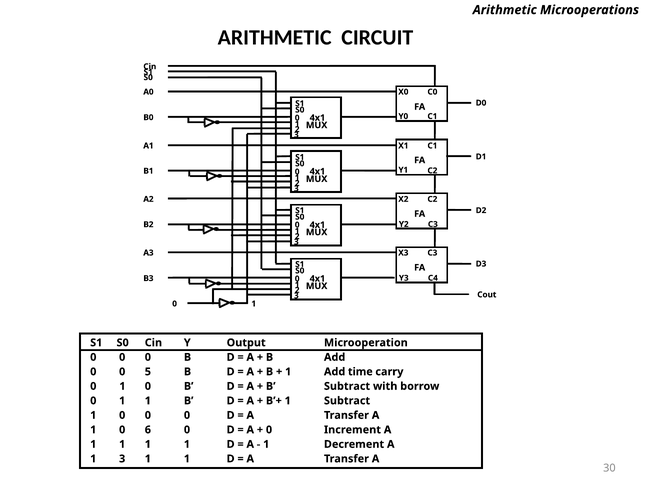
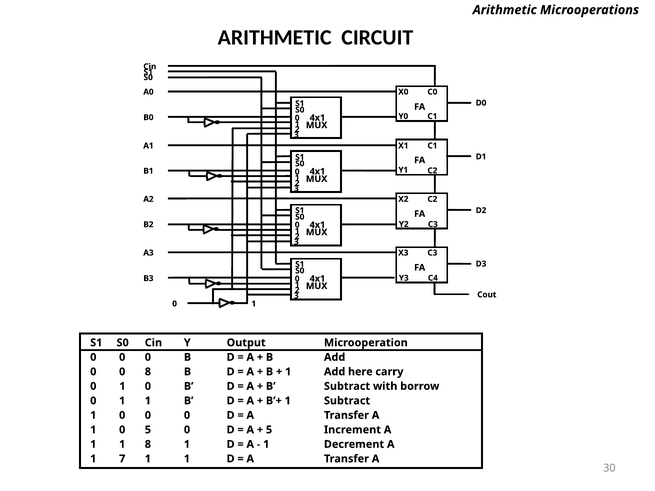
0 5: 5 -> 8 (148, 372)
time: time -> here (360, 372)
0 6: 6 -> 5 (148, 430)
0: 0 -> 5 (269, 430)
1: 1 -> 8 (148, 444)
1 3: 3 -> 7 (122, 459)
